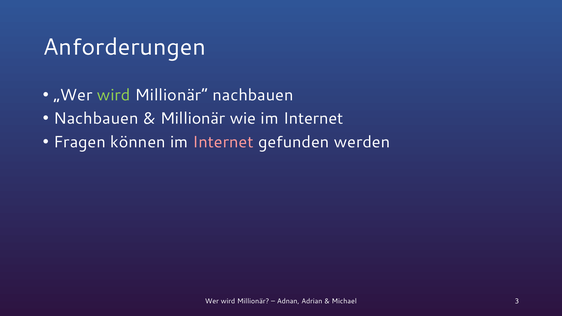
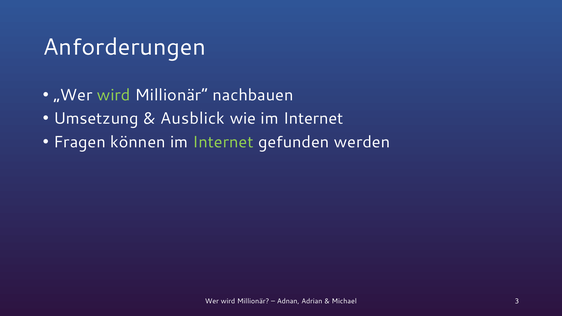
Nachbauen: Nachbauen -> Umsetzung (96, 119)
Millionär: Millionär -> Ausblick (193, 119)
Internet colour: pink -> light green (223, 142)
